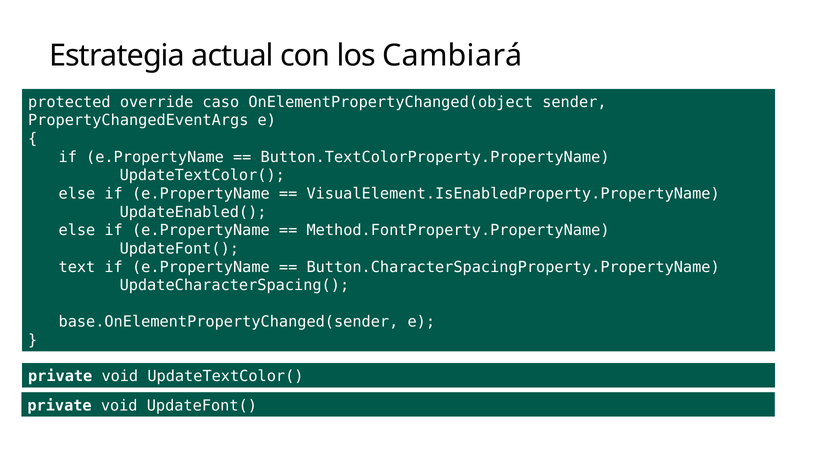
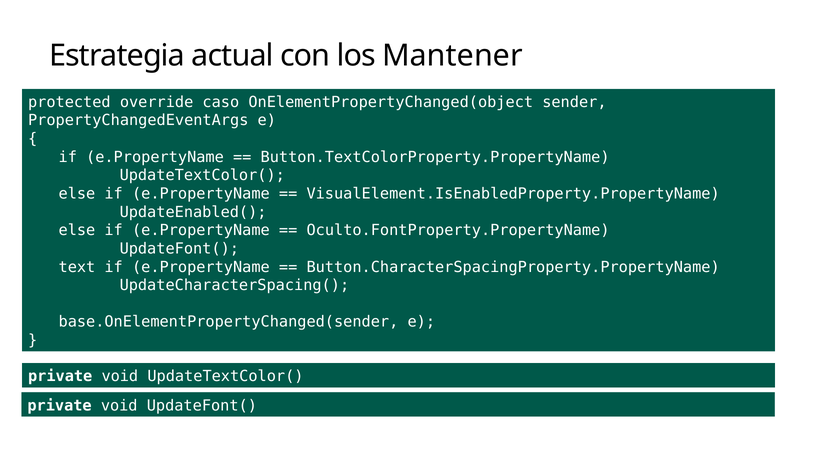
Cambiará: Cambiará -> Mantener (452, 56)
Method.FontProperty.PropertyName: Method.FontProperty.PropertyName -> Oculto.FontProperty.PropertyName (458, 230)
